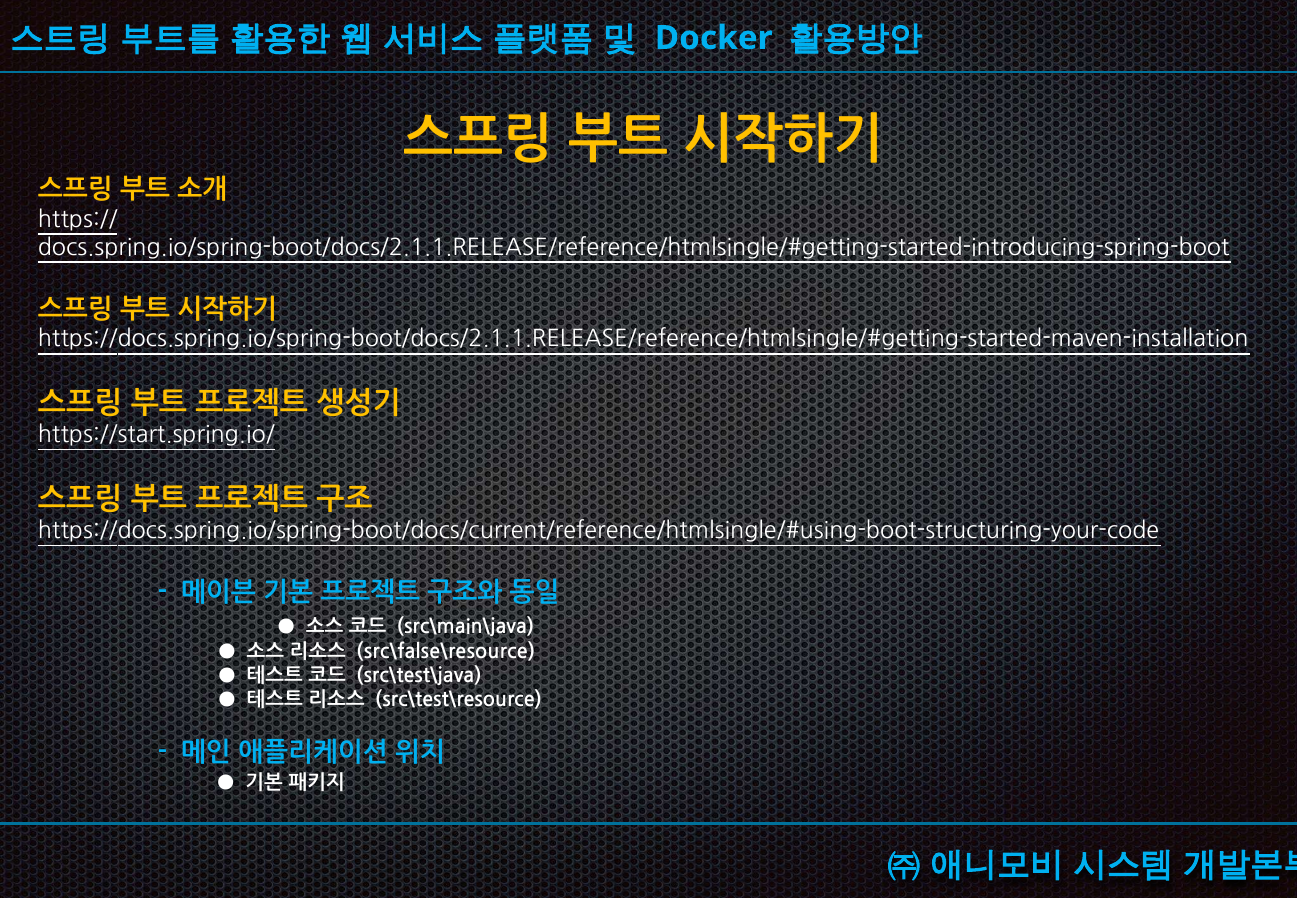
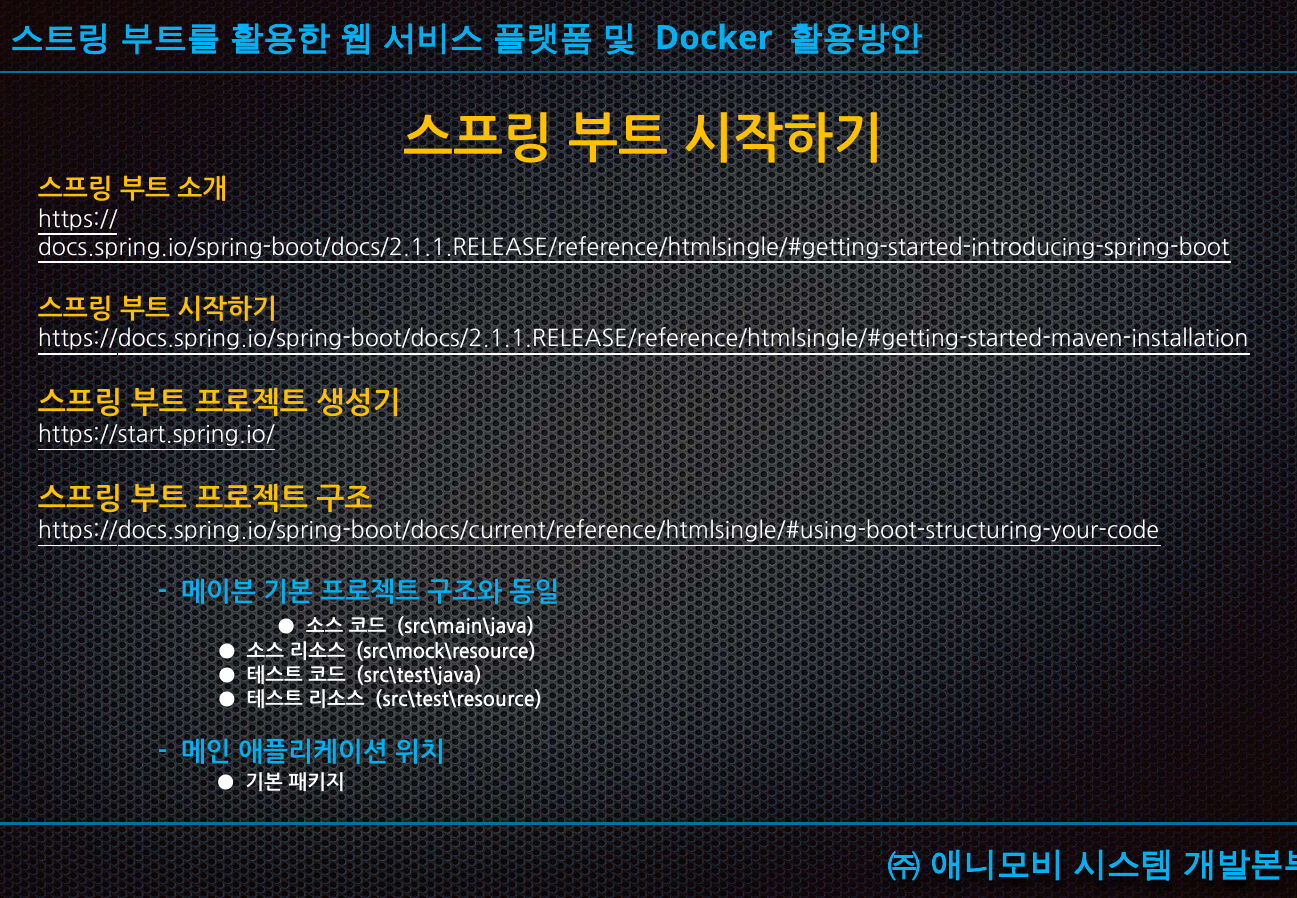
src\false\resource: src\false\resource -> src\mock\resource (446, 652)
